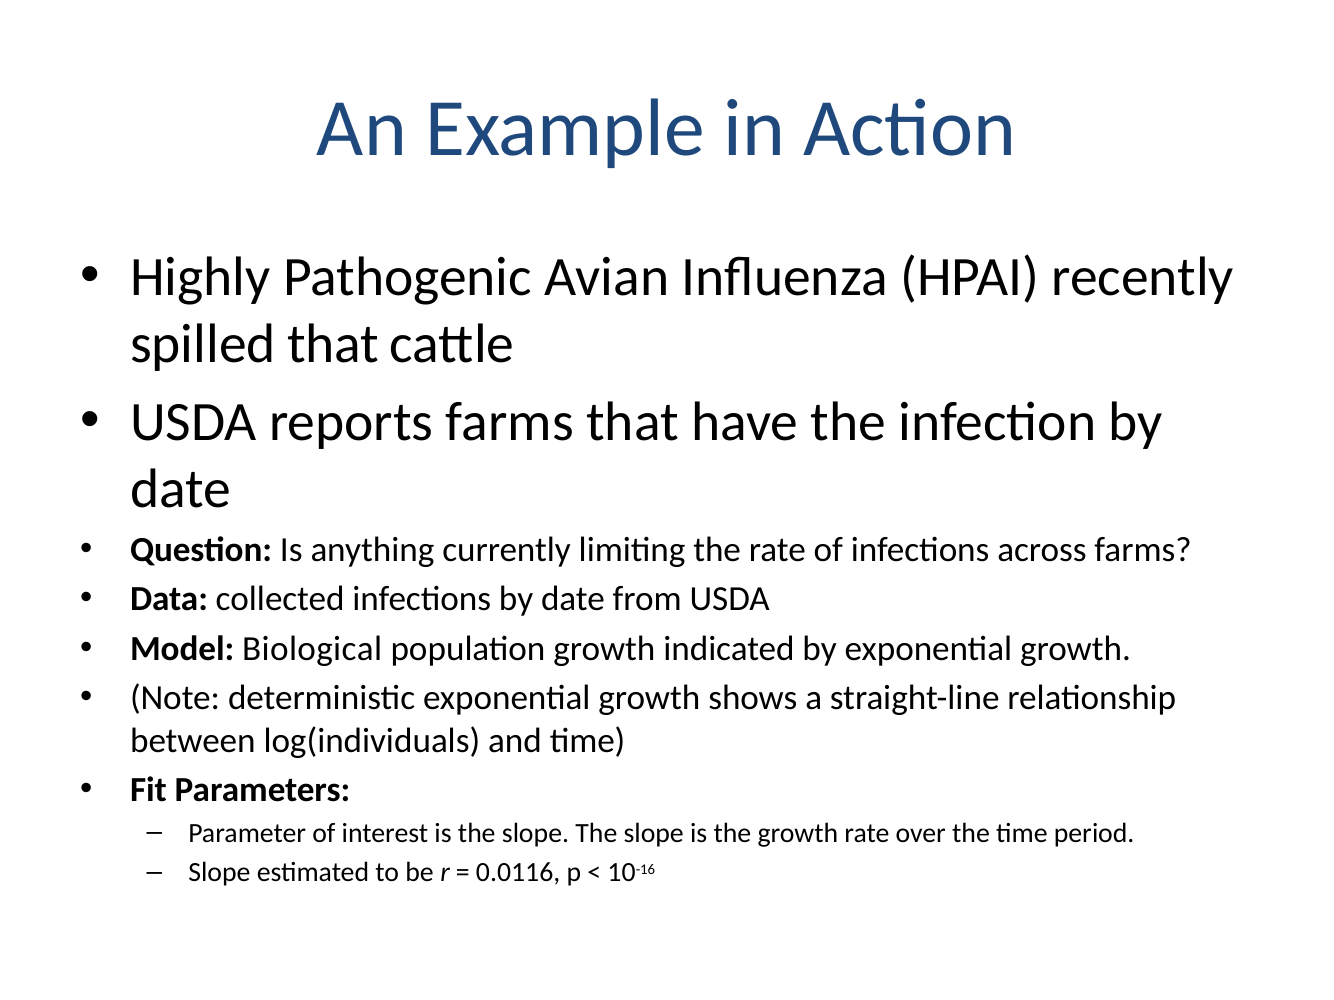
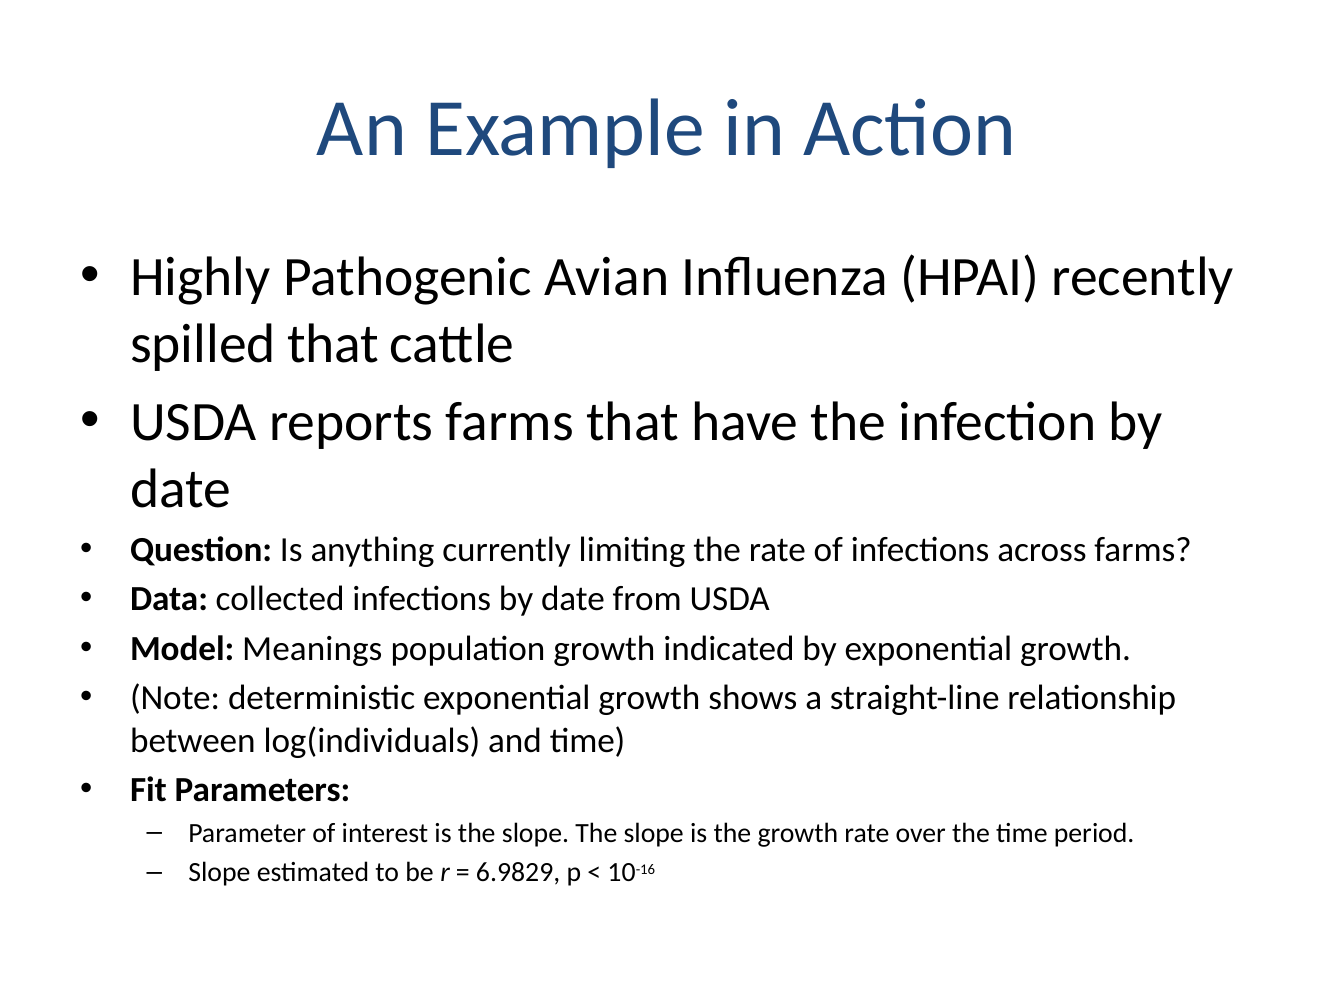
Biological: Biological -> Meanings (312, 649)
0.0116: 0.0116 -> 6.9829 (518, 873)
